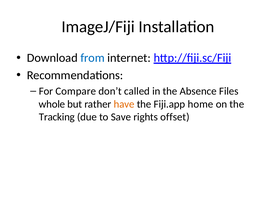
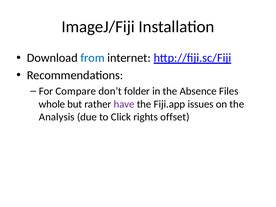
called: called -> folder (137, 91)
have colour: orange -> purple (124, 104)
home: home -> issues (201, 104)
Tracking: Tracking -> Analysis (57, 117)
Save: Save -> Click (121, 117)
